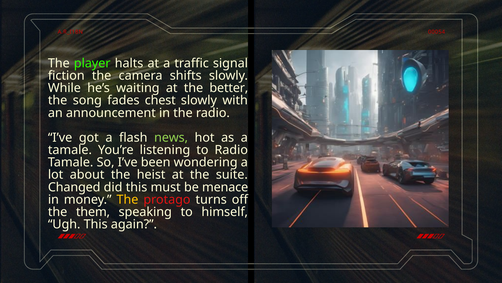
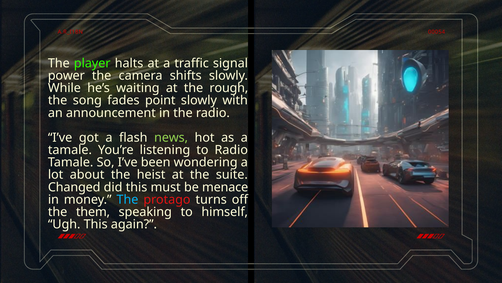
fiction: fiction -> power (66, 76)
better: better -> rough (229, 88)
chest: chest -> point (160, 100)
The colour: yellow -> light blue (127, 199)
